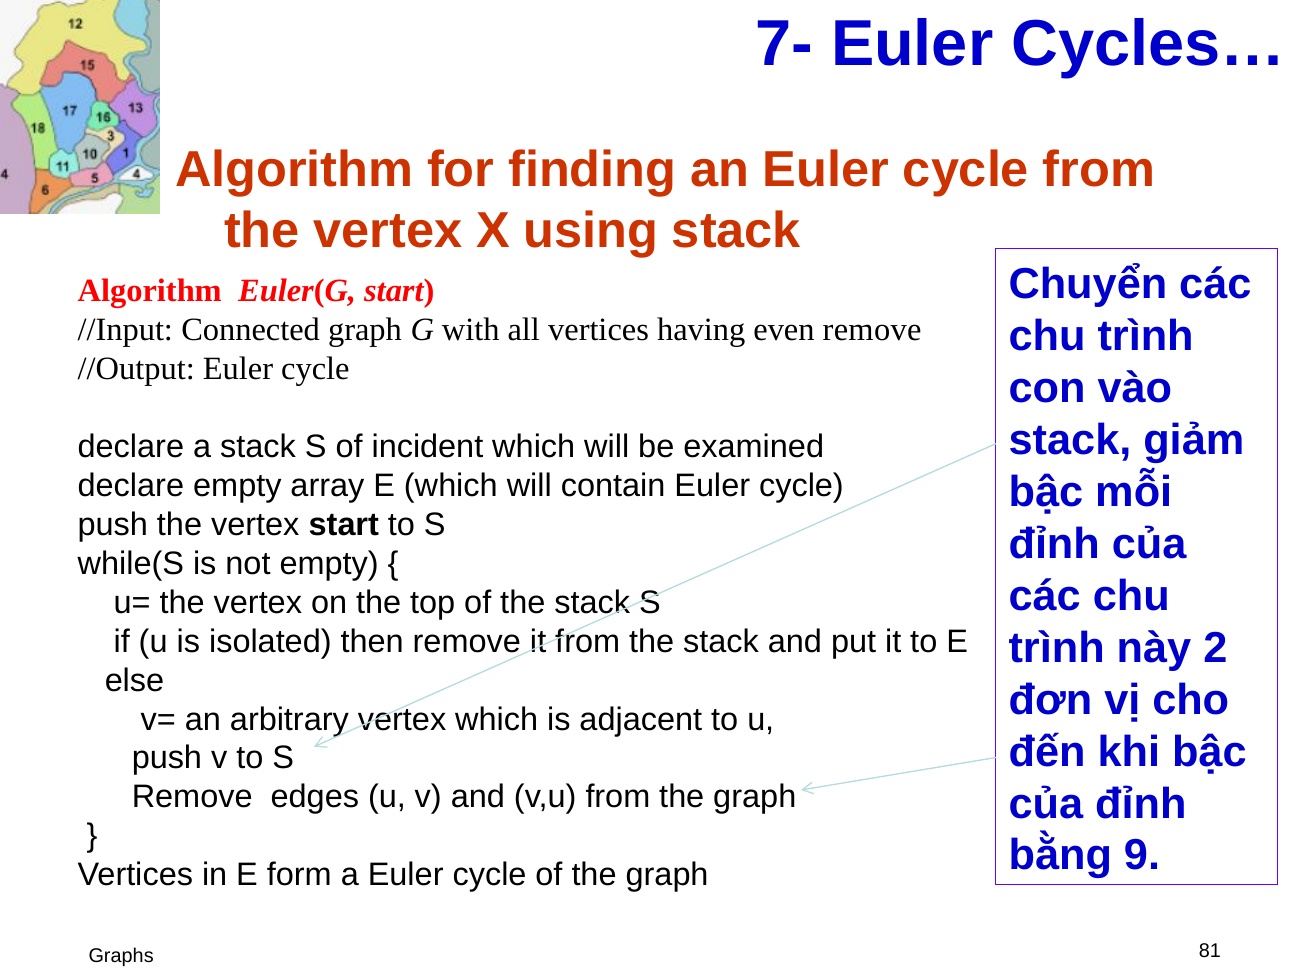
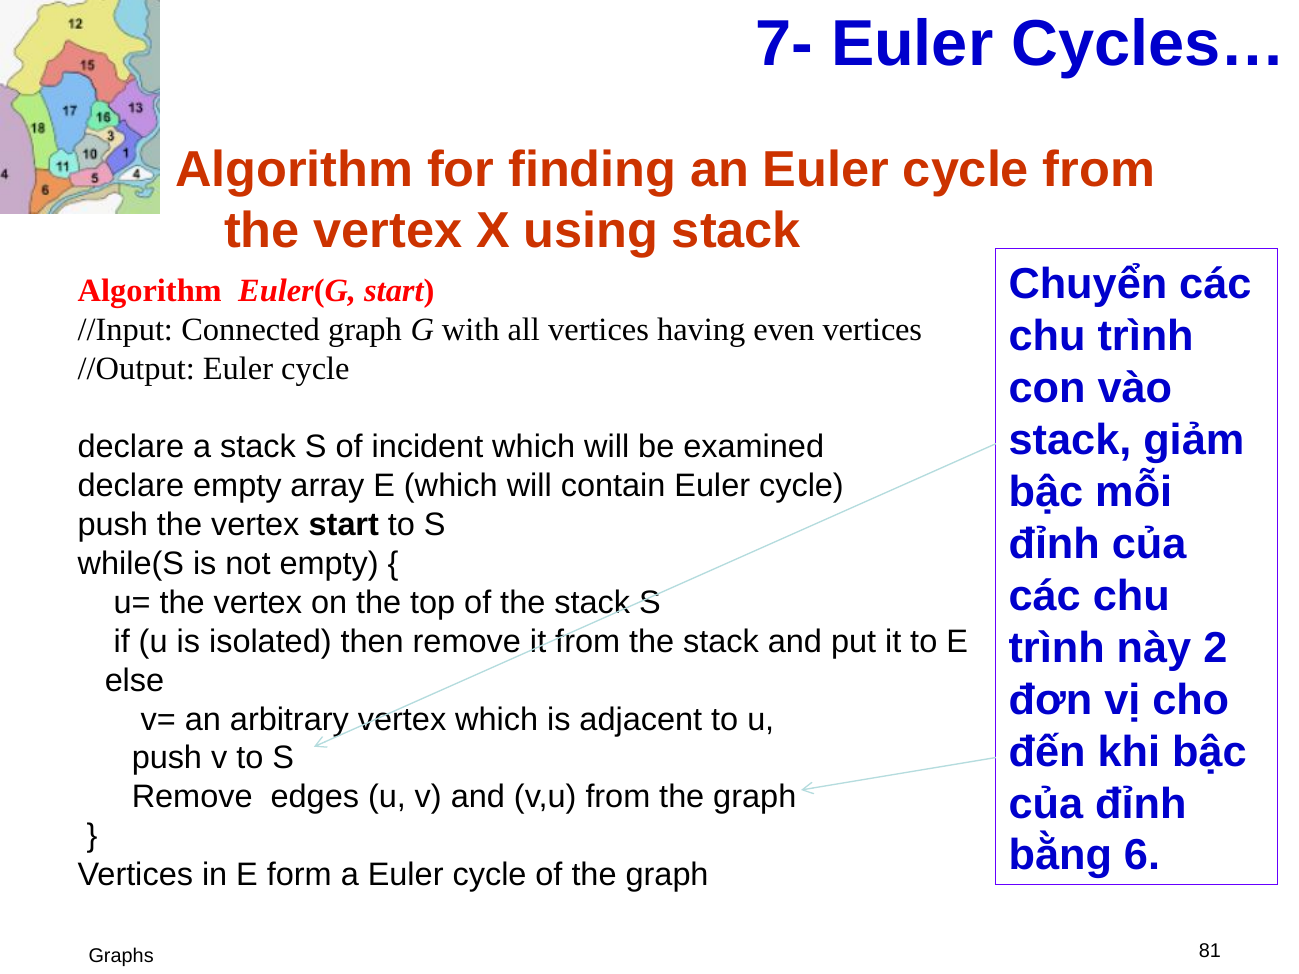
even remove: remove -> vertices (872, 330)
9: 9 -> 6 (1142, 856)
